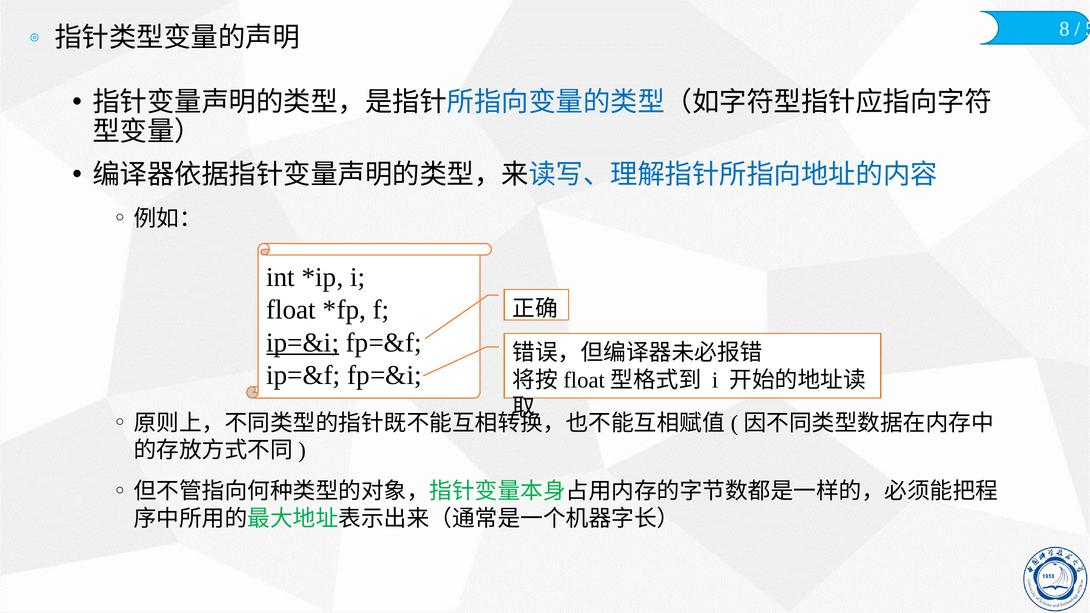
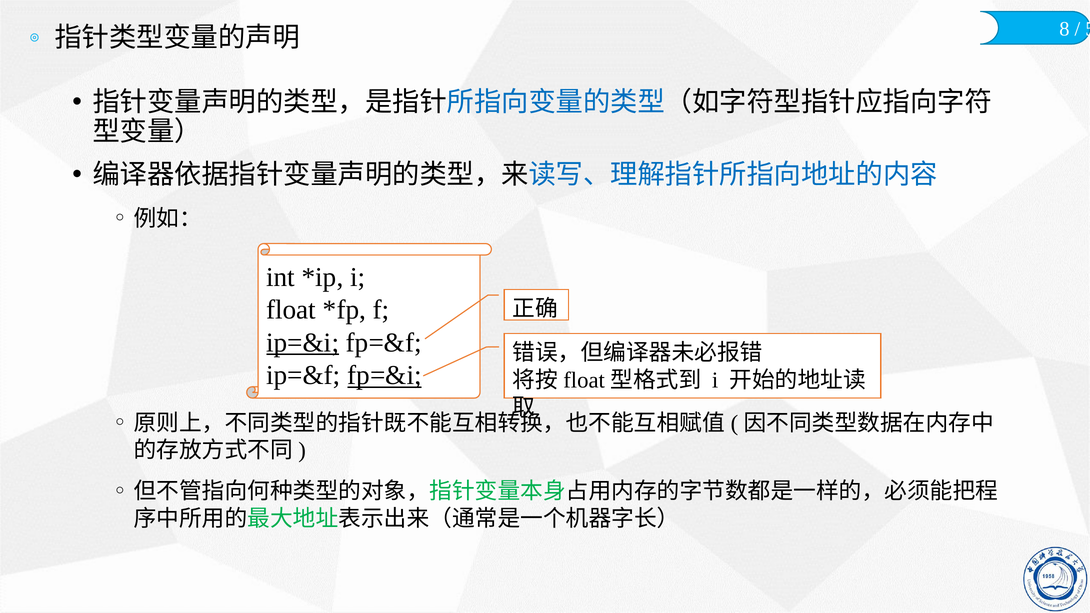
fp=&i underline: none -> present (385, 375)
